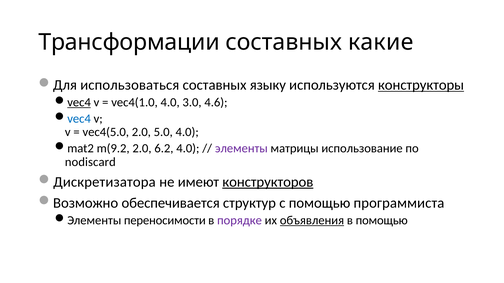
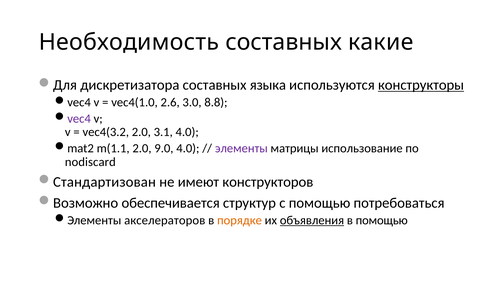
Трансформации: Трансформации -> Необходимость (129, 42)
использоваться: использоваться -> дискретизатора (130, 85)
языку: языку -> языка (268, 85)
vec4 underline: present -> none (79, 103)
vec4(1.0 4.0: 4.0 -> 2.6 (170, 103)
4.6: 4.6 -> 8.8 (216, 103)
vec4 colour: blue -> purple (79, 119)
vec4(5.0: vec4(5.0 -> vec4(3.2 (106, 132)
5.0: 5.0 -> 3.1 (163, 132)
m(9.2: m(9.2 -> m(1.1 (113, 149)
6.2: 6.2 -> 9.0 (164, 149)
Дискретизатора: Дискретизатора -> Стандартизован (104, 182)
конструкторов underline: present -> none (268, 182)
программиста: программиста -> потребоваться (399, 203)
переносимости: переносимости -> акселераторов (165, 221)
порядке colour: purple -> orange (240, 221)
